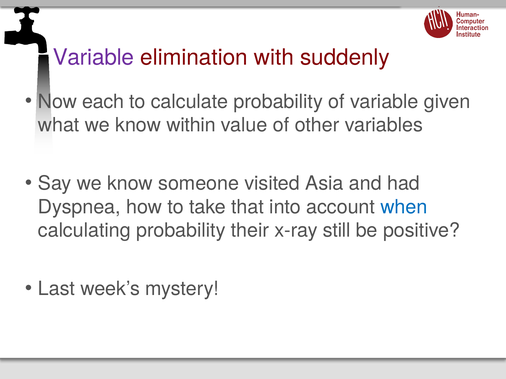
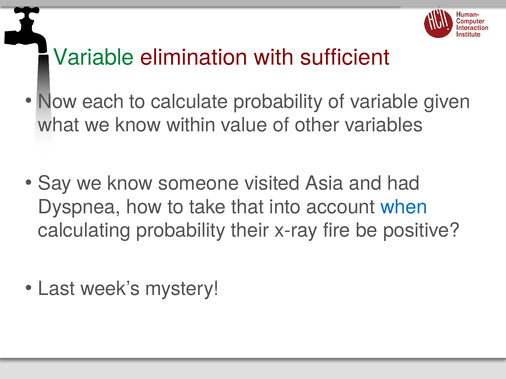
Variable colour: purple -> green (93, 57)
suddenly: suddenly -> sufficient (345, 57)
still: still -> fire (337, 231)
